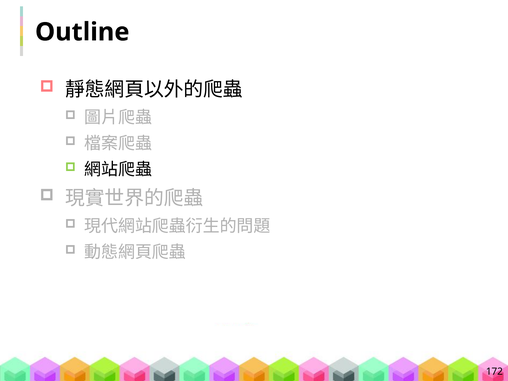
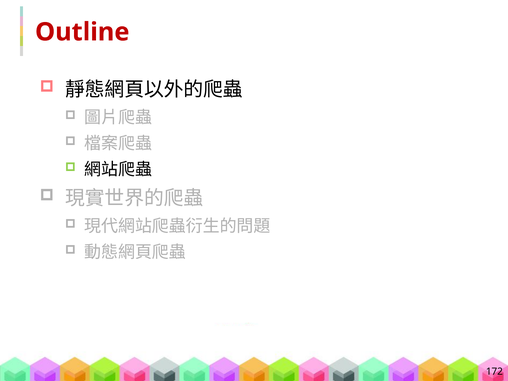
Outline colour: black -> red (82, 32)
